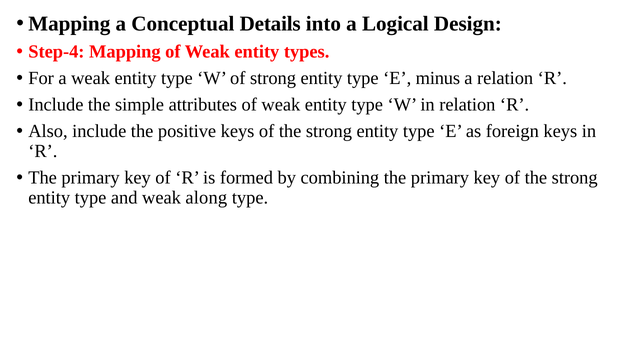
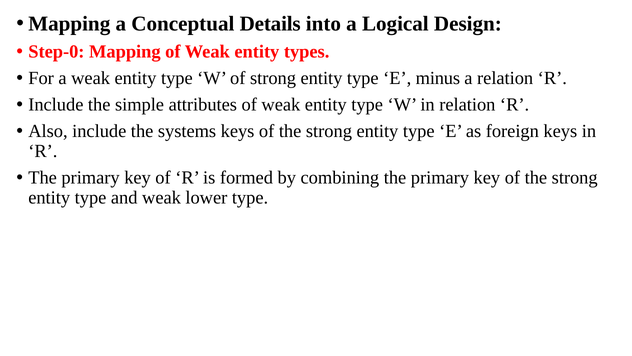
Step-4: Step-4 -> Step-0 (56, 52)
positive: positive -> systems (187, 131)
along: along -> lower (206, 197)
